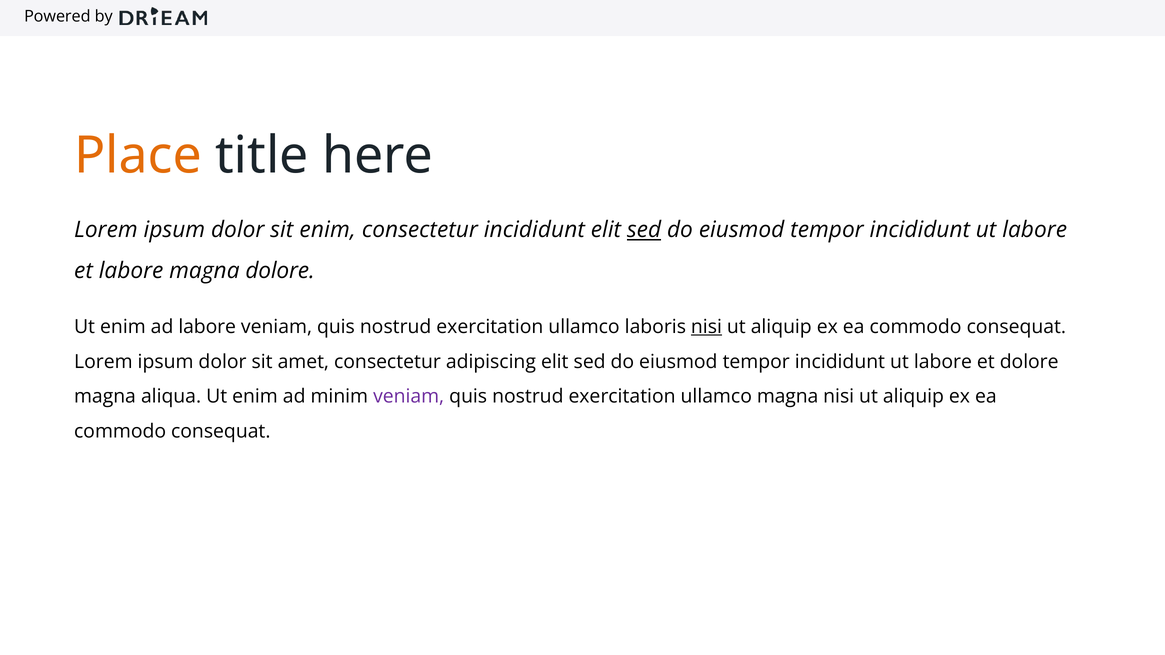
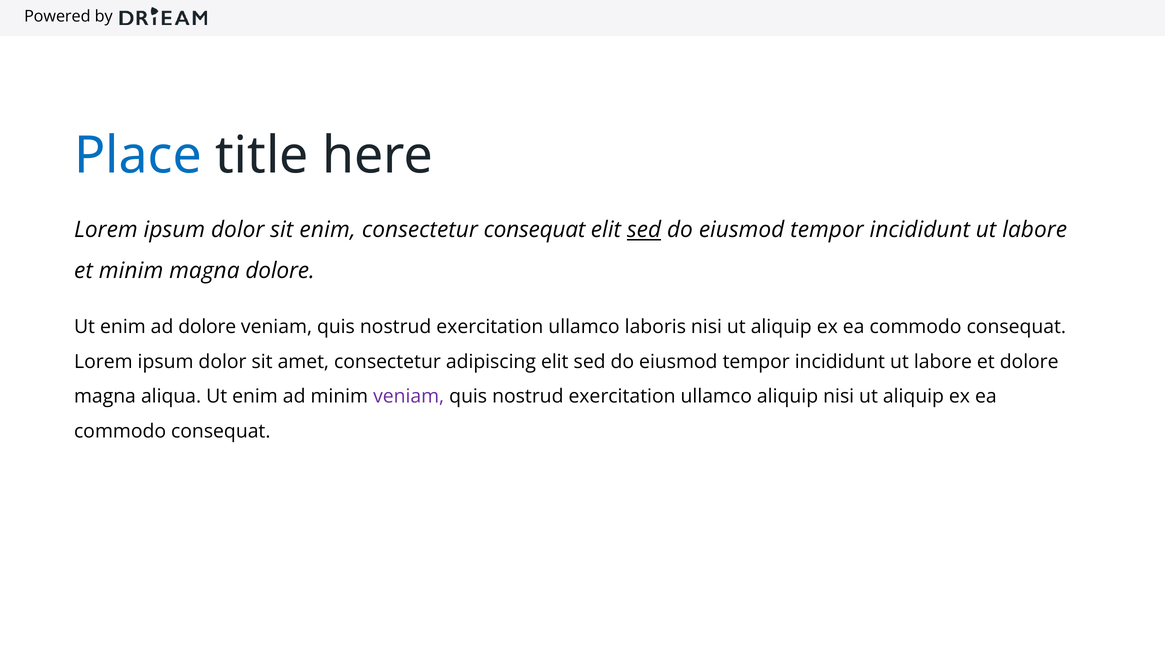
Place colour: orange -> blue (138, 156)
consectetur incididunt: incididunt -> consequat (535, 230)
et labore: labore -> minim (131, 271)
ad labore: labore -> dolore (207, 327)
nisi underline: present -> none (706, 327)
ullamco magna: magna -> aliquip (788, 397)
